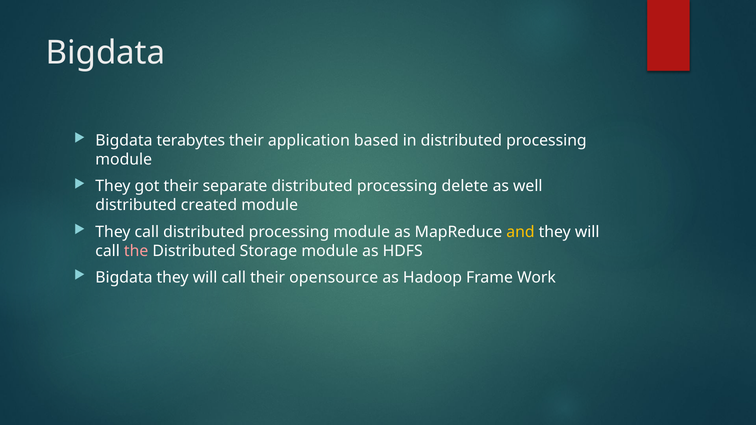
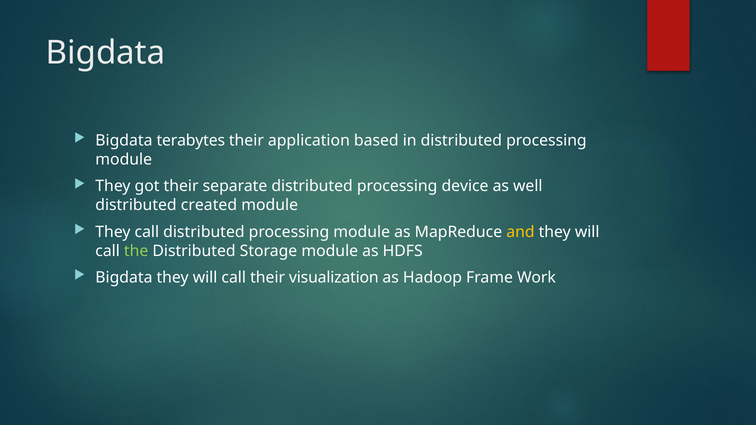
delete: delete -> device (465, 186)
the colour: pink -> light green (136, 251)
opensource: opensource -> visualization (334, 278)
